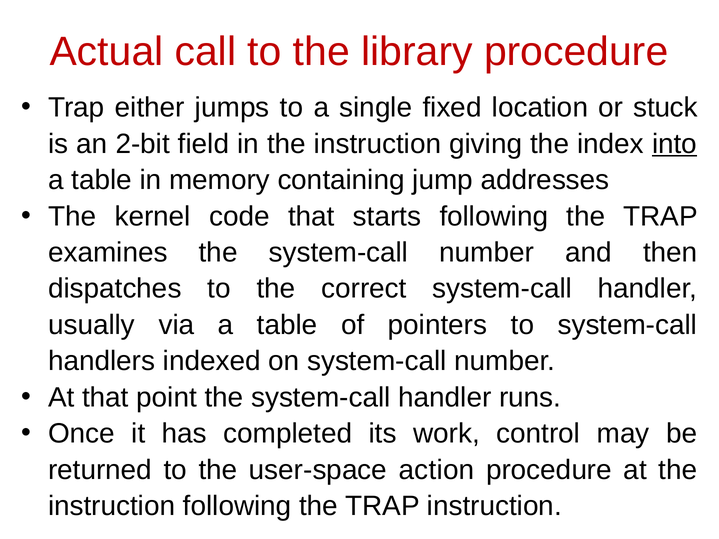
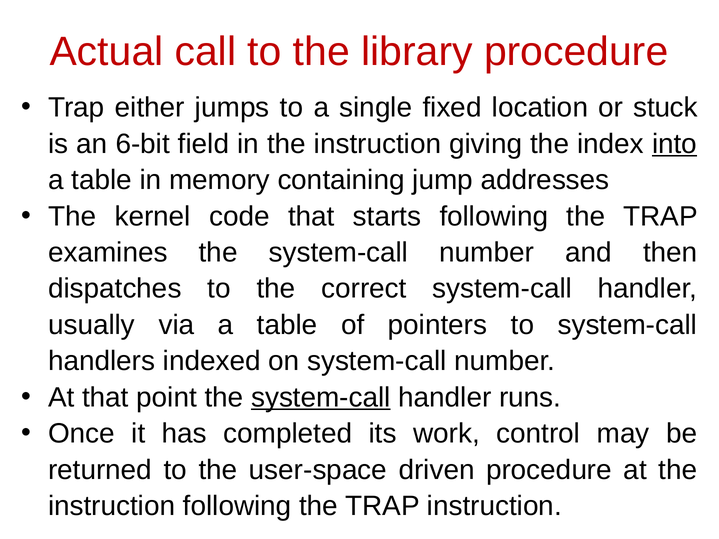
2-bit: 2-bit -> 6-bit (143, 144)
system-call underline: none -> present (321, 398)
action: action -> driven (437, 470)
